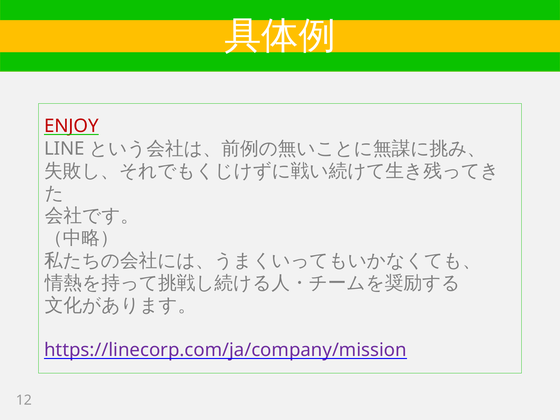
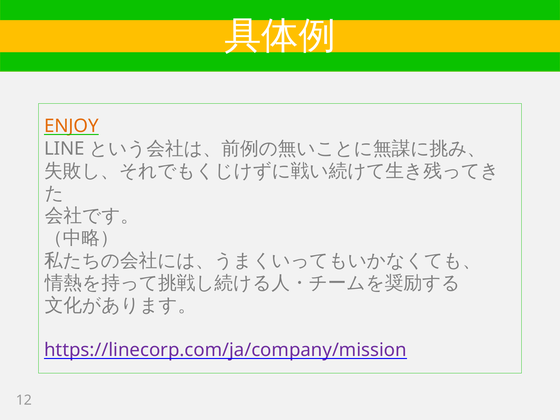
ENJOY colour: red -> orange (71, 126)
